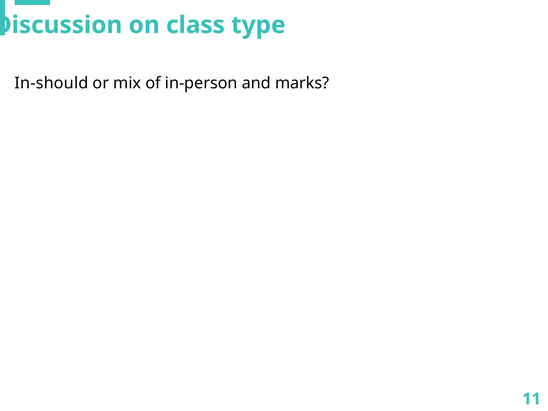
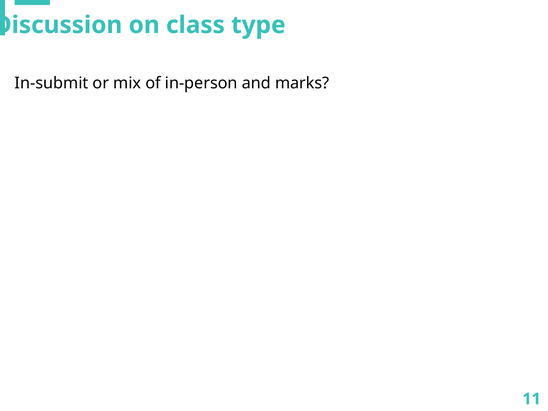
In-should: In-should -> In-submit (51, 83)
